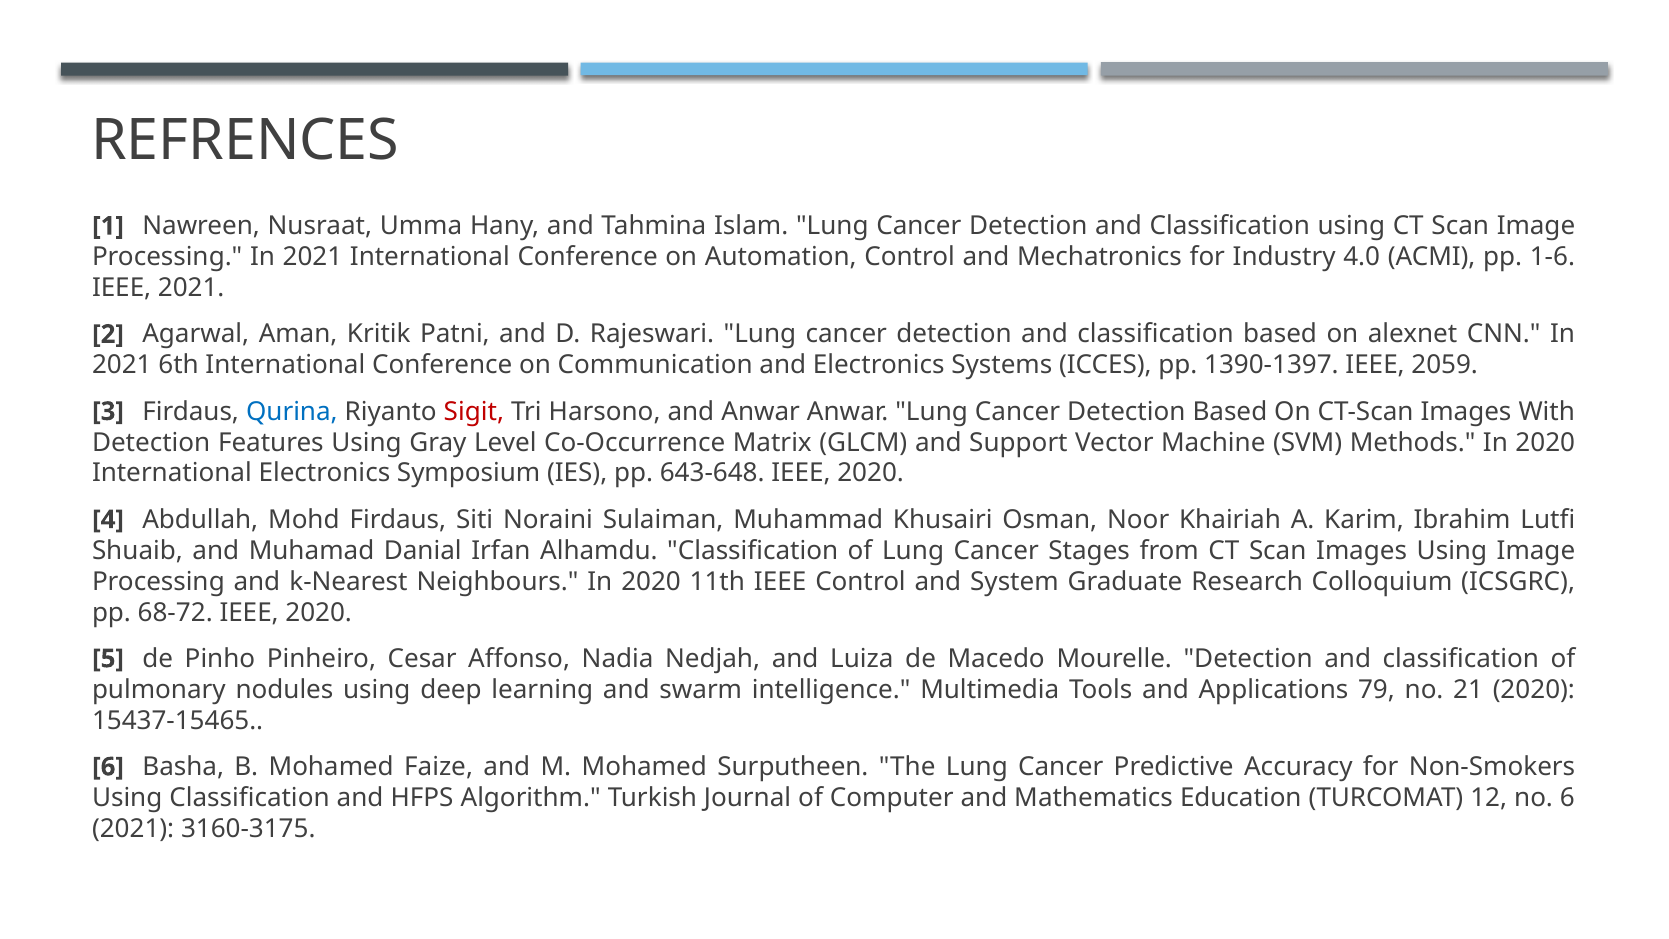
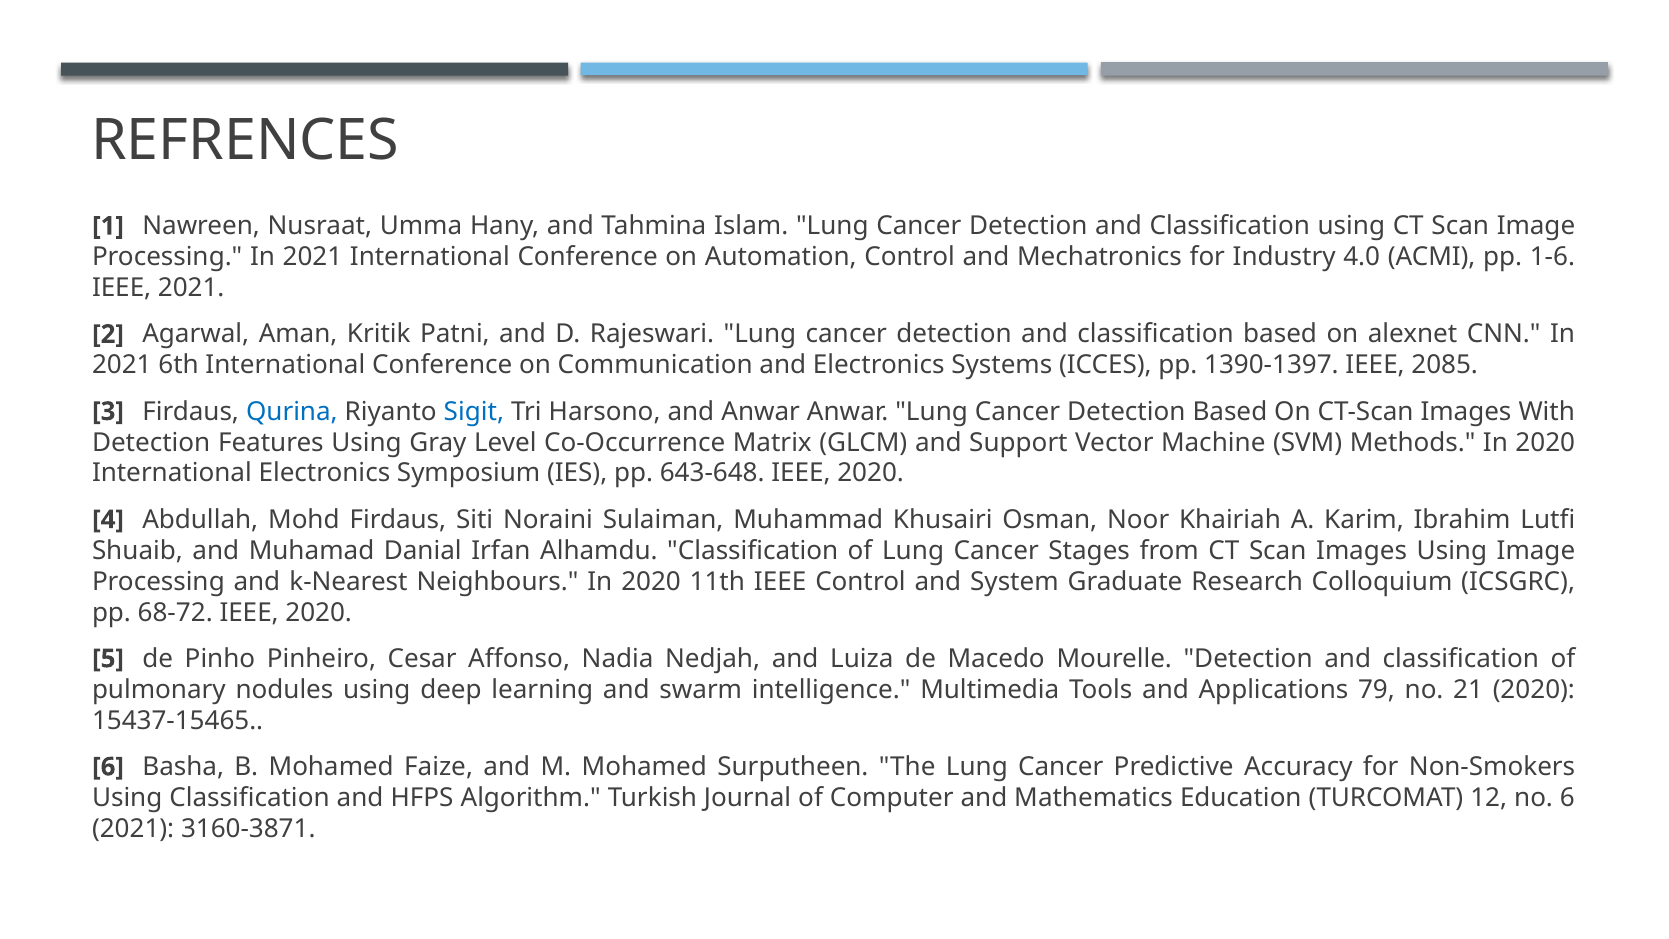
2059: 2059 -> 2085 (1445, 365)
Sigit colour: red -> blue (474, 411)
3160-3175: 3160-3175 -> 3160-3871 (248, 829)
